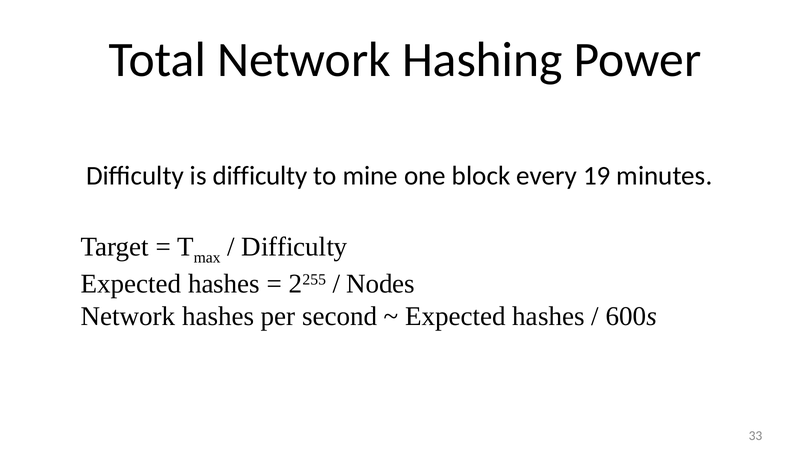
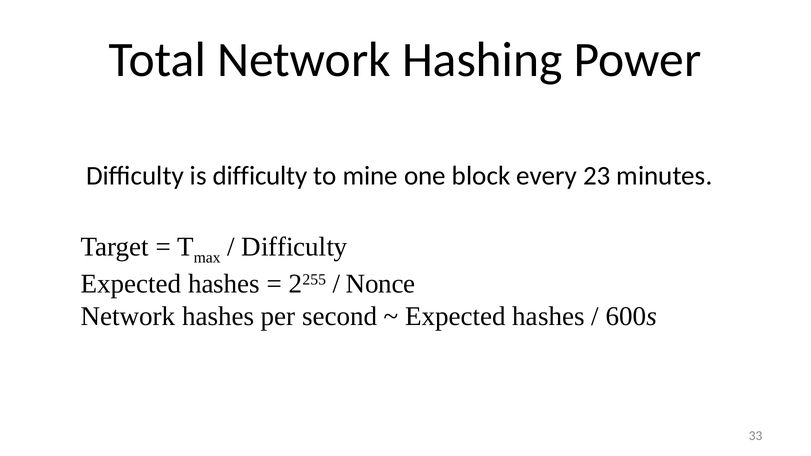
19: 19 -> 23 (597, 176)
Nodes: Nodes -> Nonce (381, 284)
